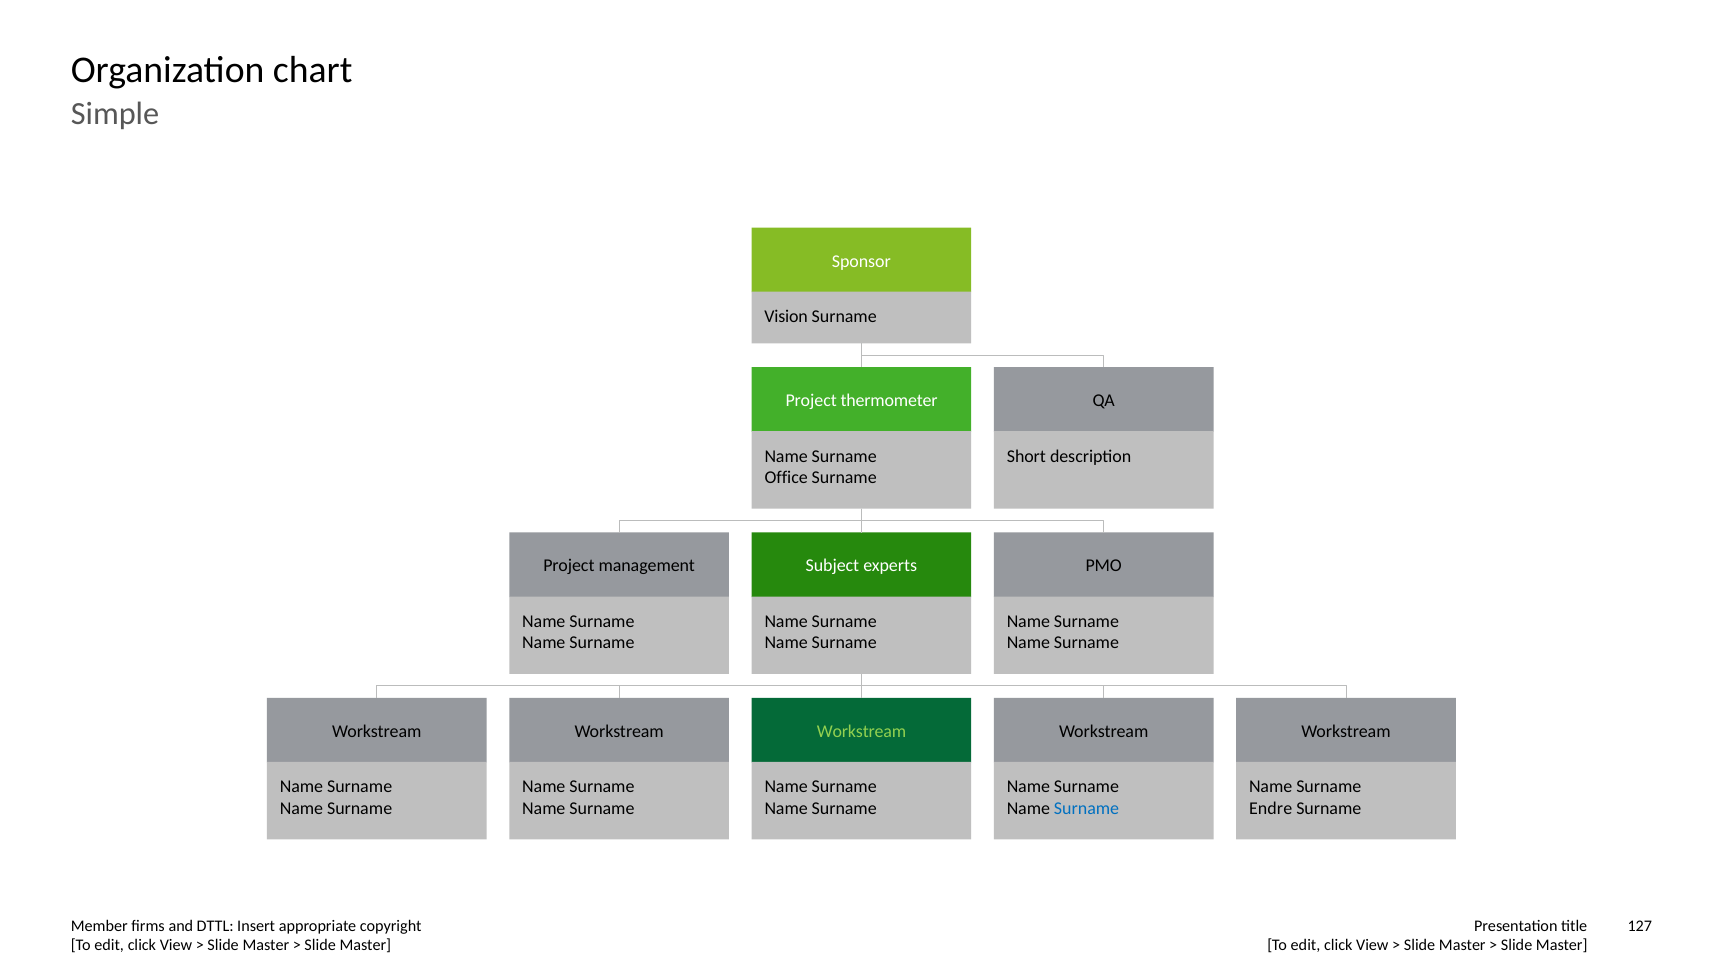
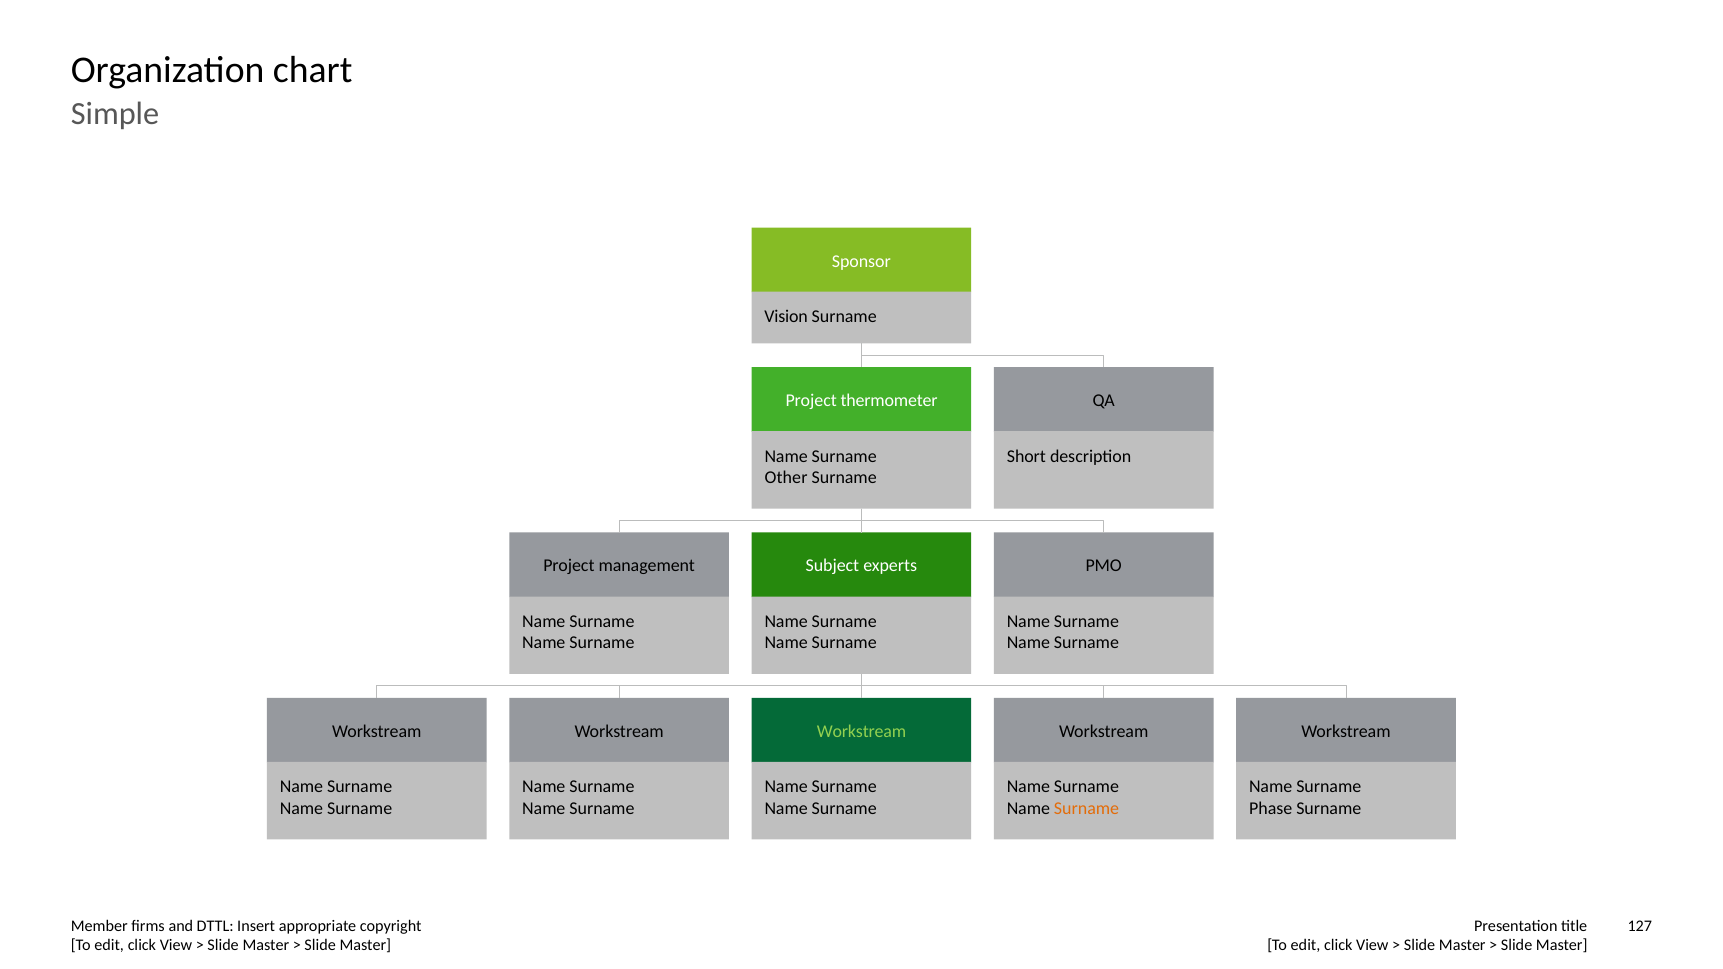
Office: Office -> Other (786, 478)
Surname colour: blue -> orange (1087, 808)
Endre: Endre -> Phase (1271, 808)
